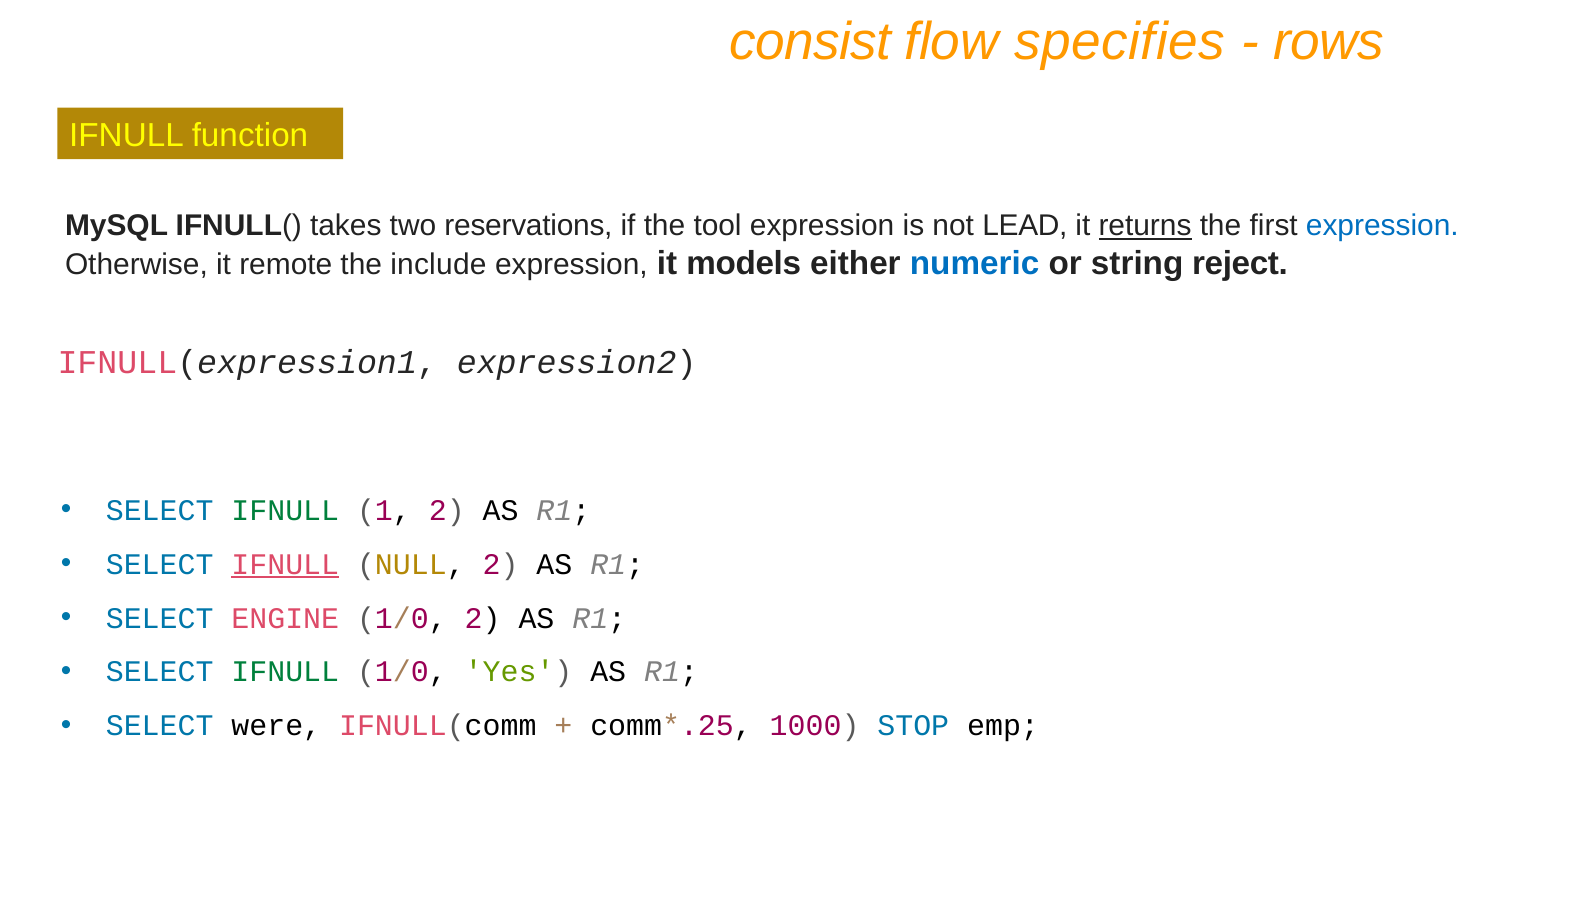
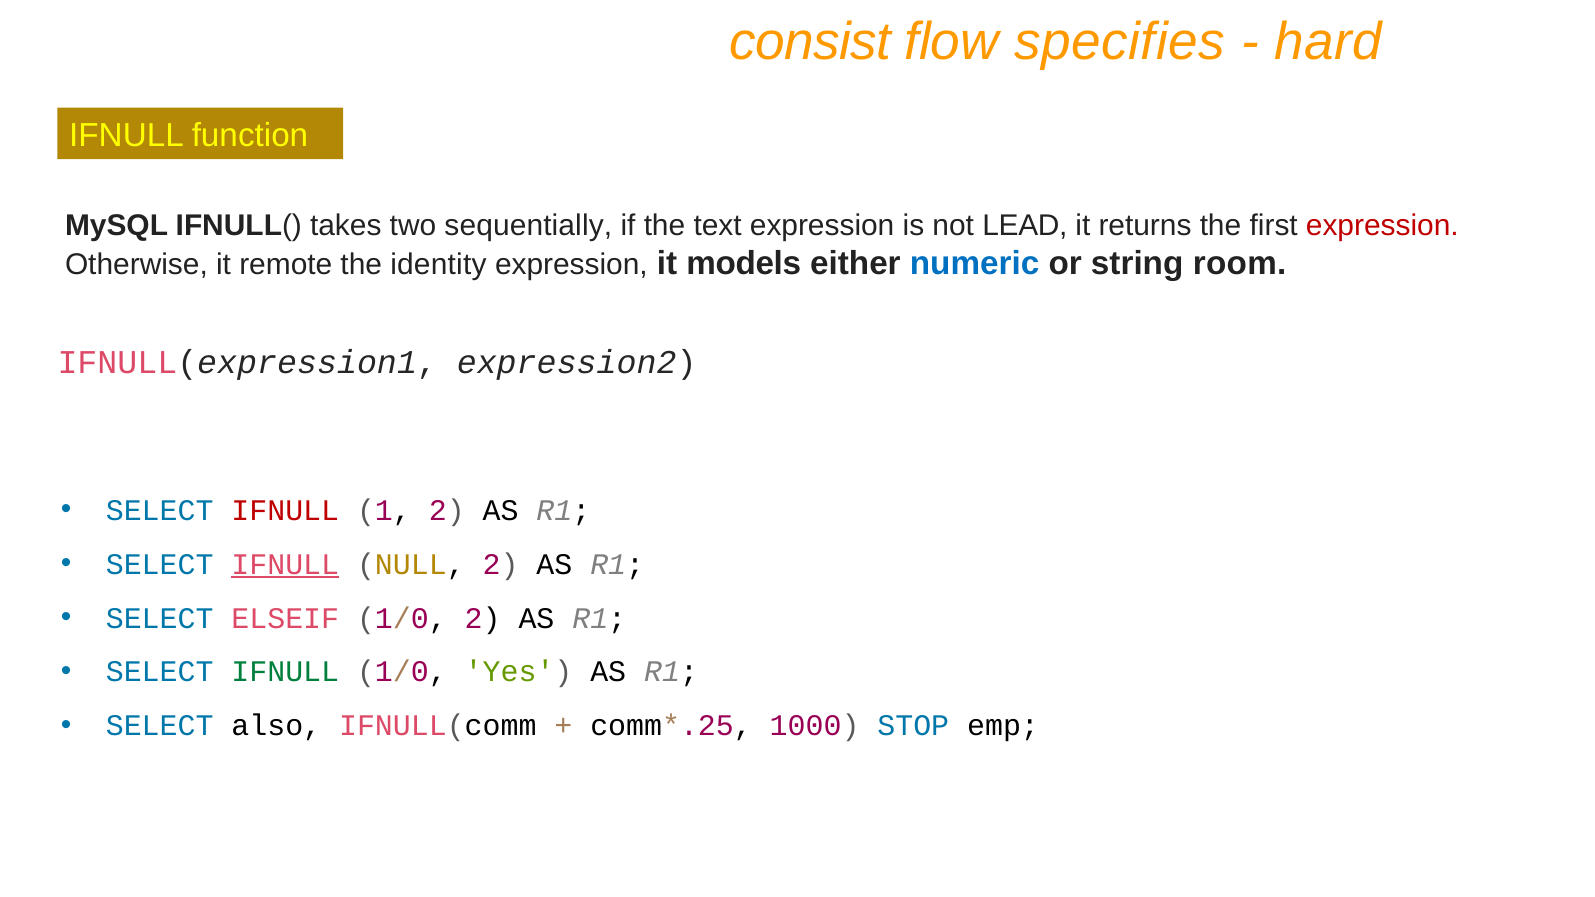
rows: rows -> hard (1328, 42)
reservations: reservations -> sequentially (528, 226)
tool: tool -> text (718, 226)
returns underline: present -> none (1145, 226)
expression colour: blue -> red (1382, 226)
include: include -> identity (438, 265)
reject: reject -> room (1240, 264)
IFNULL colour: green -> red (285, 511)
ENGINE: ENGINE -> ELSEIF (285, 618)
were: were -> also (276, 726)
